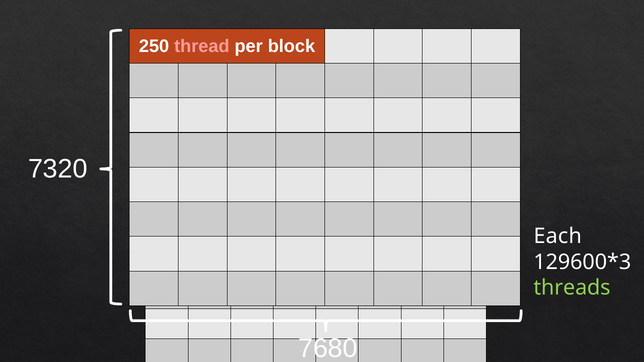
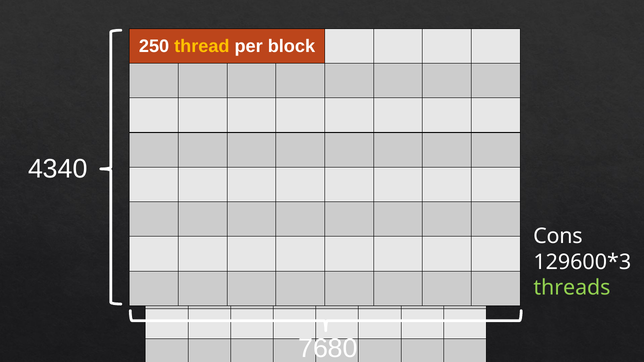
thread colour: pink -> yellow (202, 46)
7320: 7320 -> 4340 (58, 169)
Each: Each -> Cons (558, 237)
